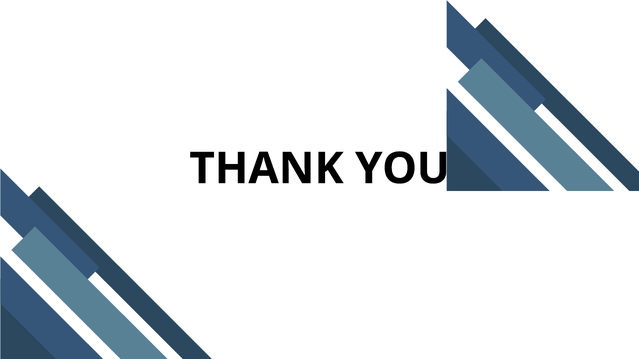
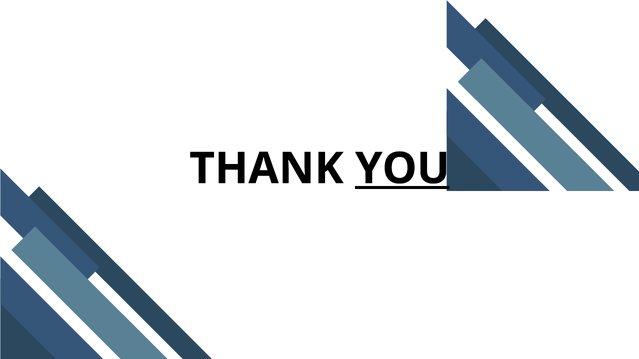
YOU underline: none -> present (402, 169)
